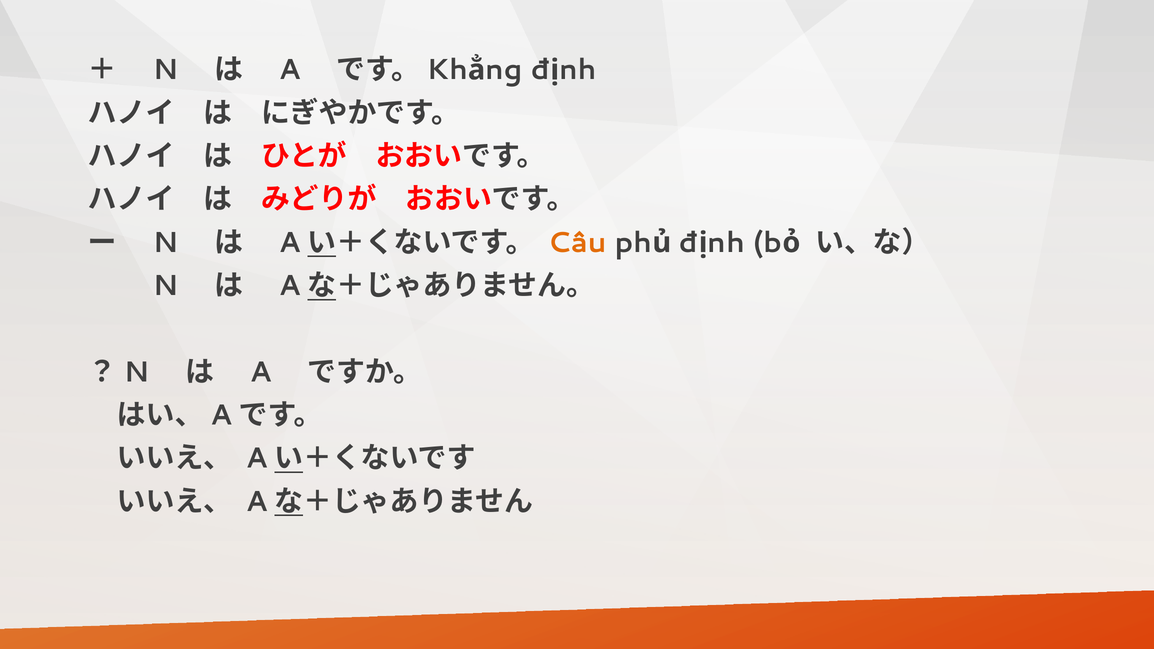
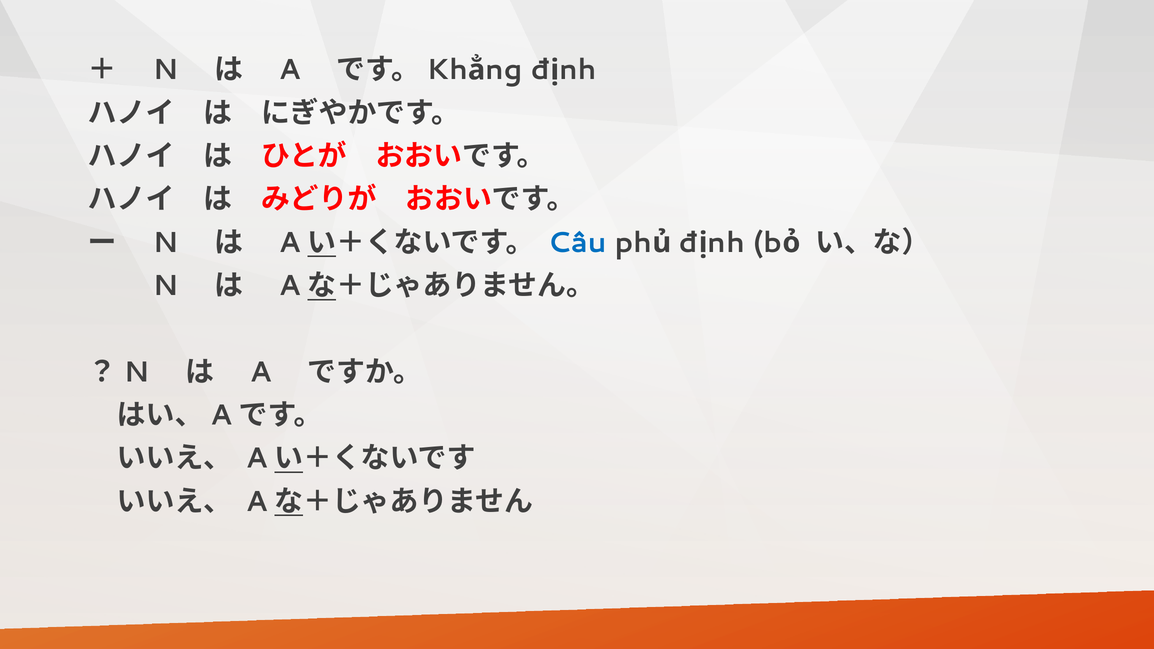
Câu colour: orange -> blue (577, 243)
